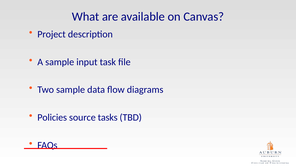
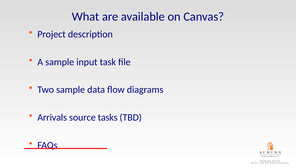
Policies: Policies -> Arrivals (52, 117)
